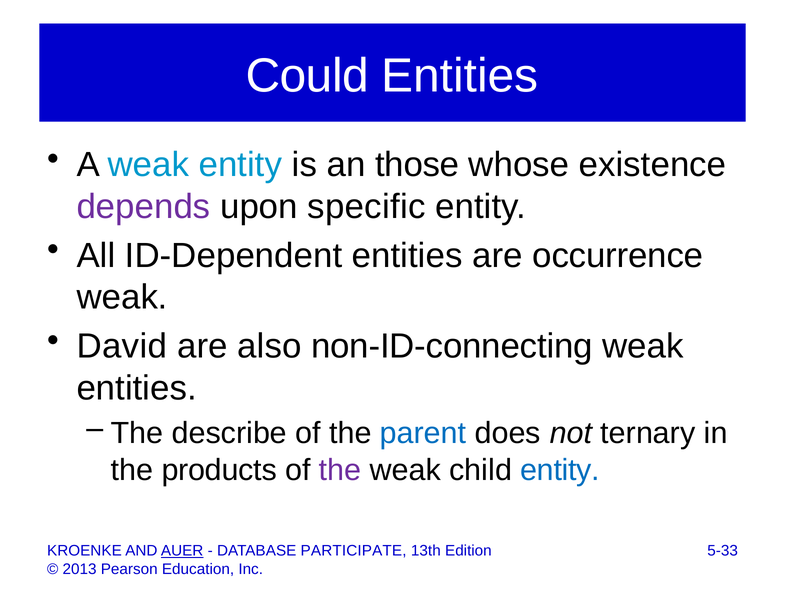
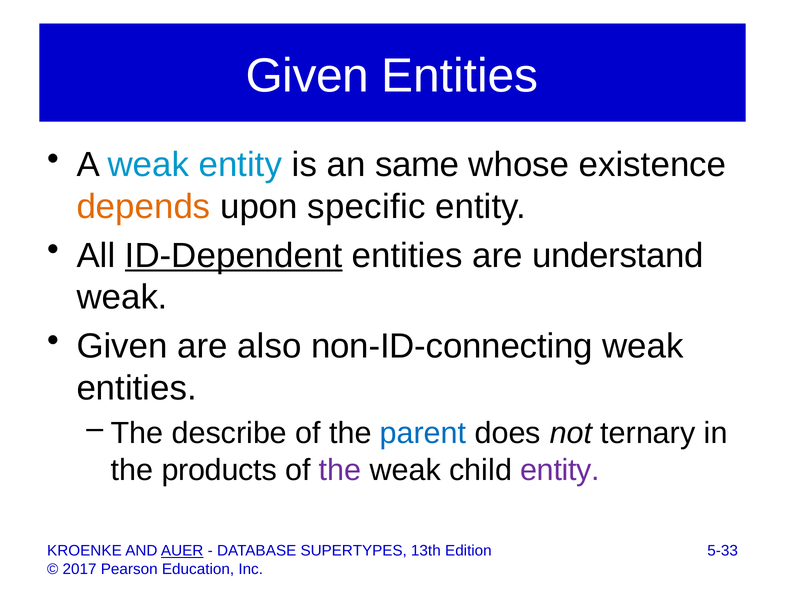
Could: Could -> Given (307, 76)
those: those -> same (417, 165)
depends colour: purple -> orange (143, 207)
ID-Dependent underline: none -> present (234, 255)
occurrence: occurrence -> understand (618, 255)
David: David -> Given (122, 346)
entity colour: blue -> purple (560, 470)
PARTICIPATE: PARTICIPATE -> SUPERTYPES (354, 551)
2013: 2013 -> 2017 (80, 569)
